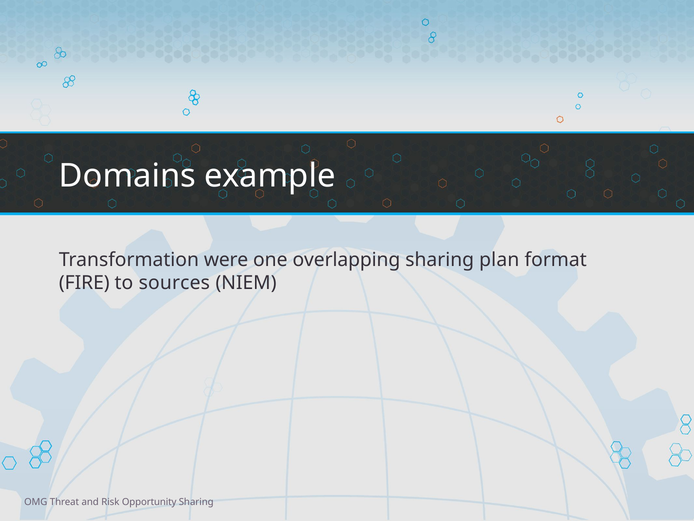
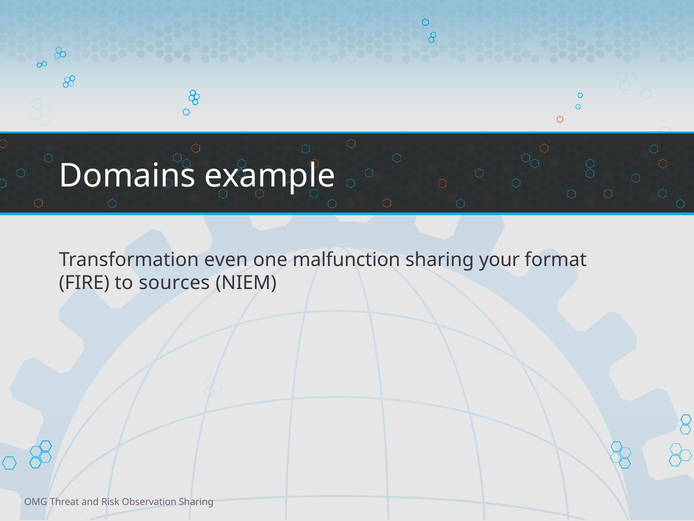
were: were -> even (226, 260)
overlapping: overlapping -> malfunction (346, 260)
plan: plan -> your (499, 260)
Opportunity: Opportunity -> Observation (149, 502)
